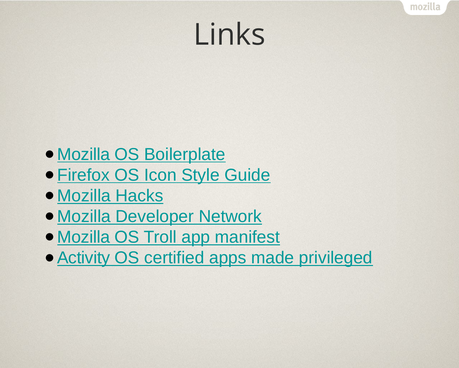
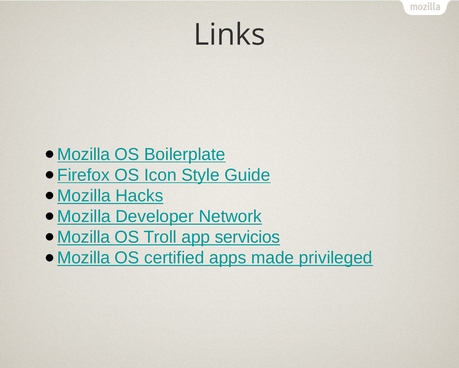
manifest: manifest -> servicios (247, 237)
Activity: Activity -> Mozilla (84, 257)
